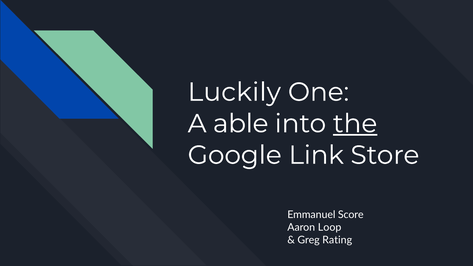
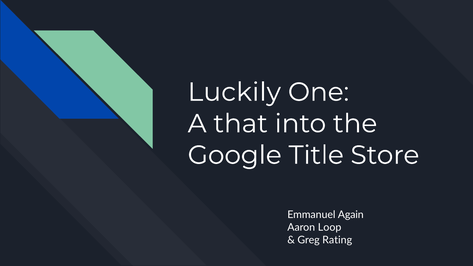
able: able -> that (241, 124)
the underline: present -> none (355, 124)
Link: Link -> Title (316, 155)
Score: Score -> Again (351, 215)
